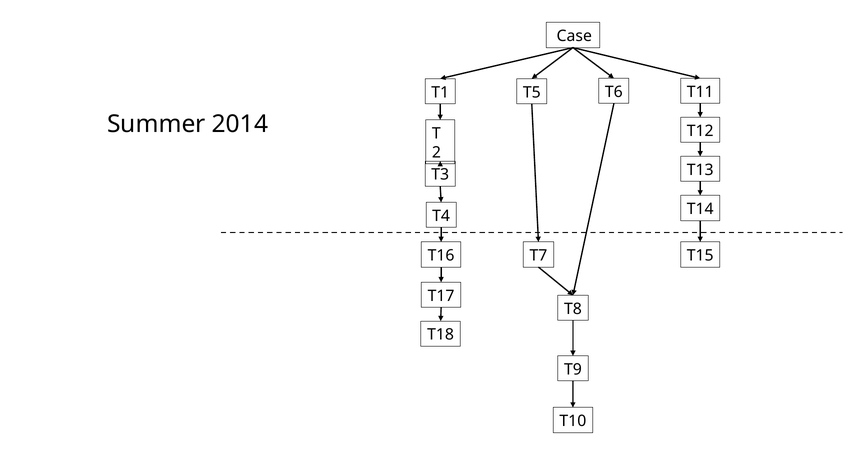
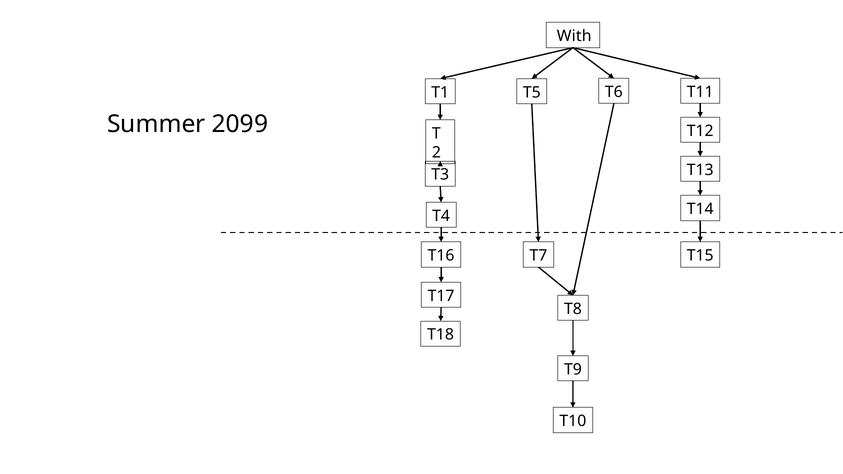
Case: Case -> With (574, 36)
2014: 2014 -> 2099 (240, 124)
